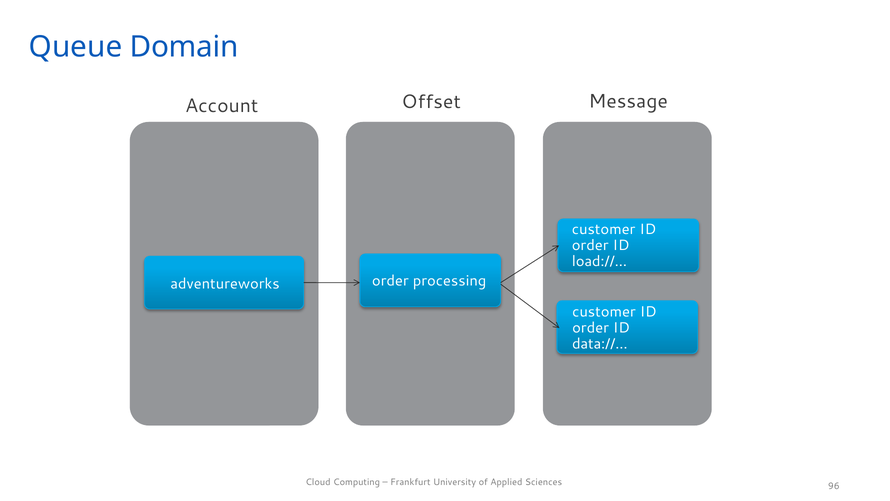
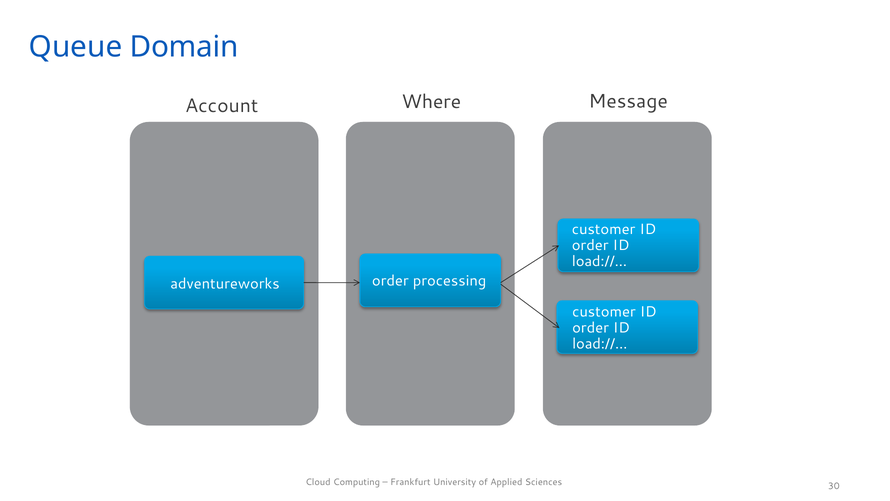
Offset: Offset -> Where (431, 102)
data://…: data://… -> load://… (600, 344)
96: 96 -> 30 (834, 486)
